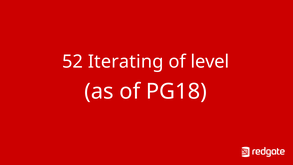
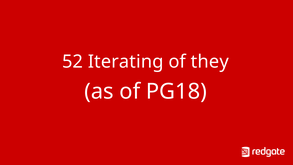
level: level -> they (210, 62)
